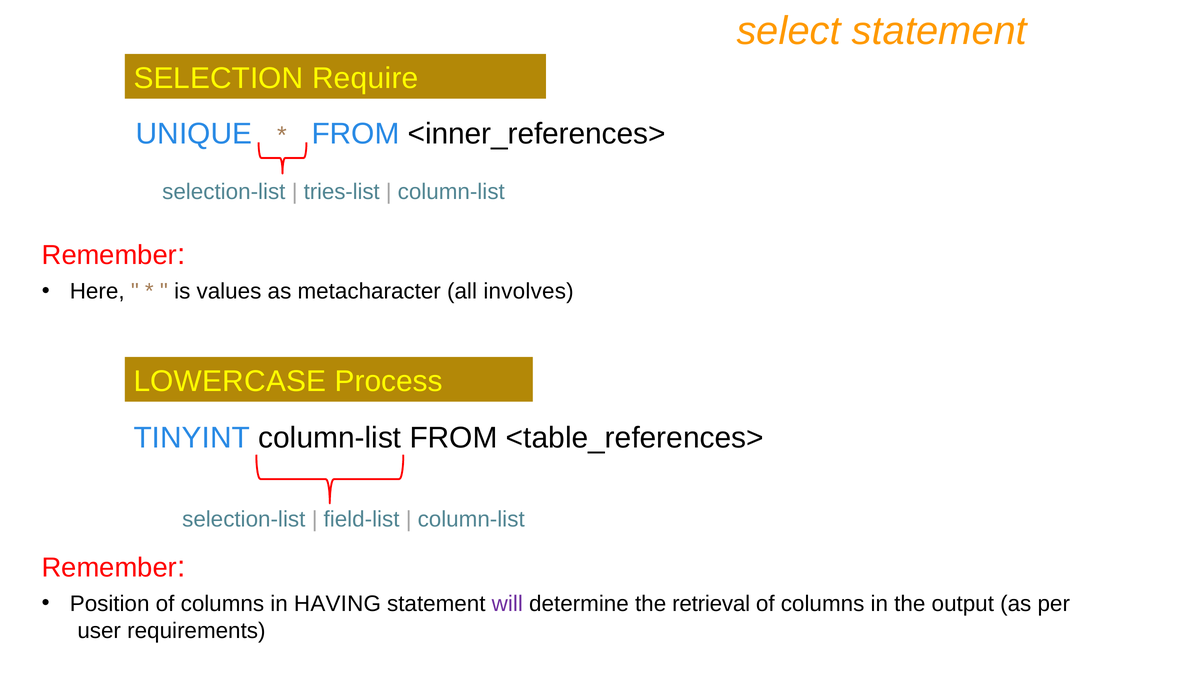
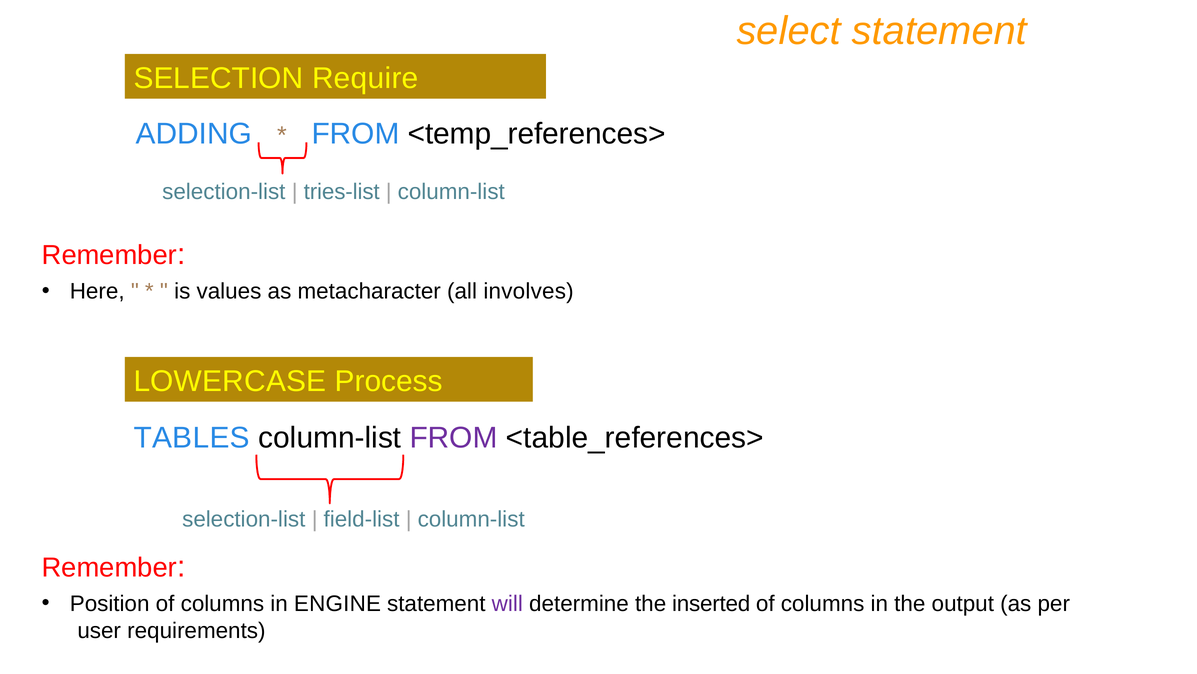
UNIQUE: UNIQUE -> ADDING (194, 134)
<inner_references>: <inner_references> -> <temp_references> (537, 134)
TINYINT: TINYINT -> TABLES (192, 438)
FROM colour: black -> purple (454, 438)
HAVING: HAVING -> ENGINE (337, 603)
retrieval: retrieval -> inserted (711, 603)
